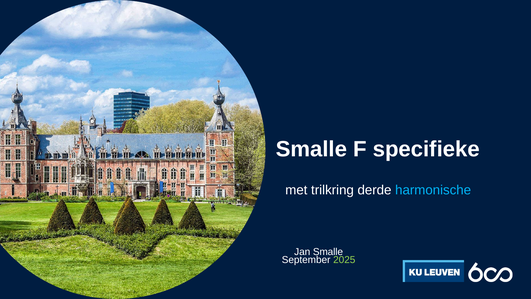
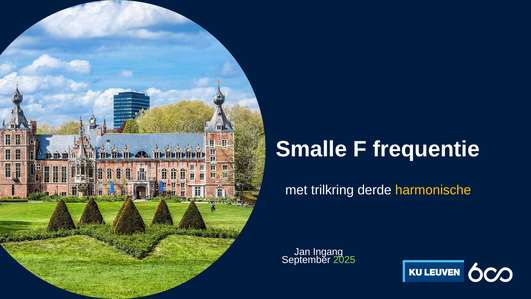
specifieke: specifieke -> frequentie (426, 149)
harmonische colour: light blue -> yellow (433, 190)
Jan Smalle: Smalle -> Ingang (328, 252)
